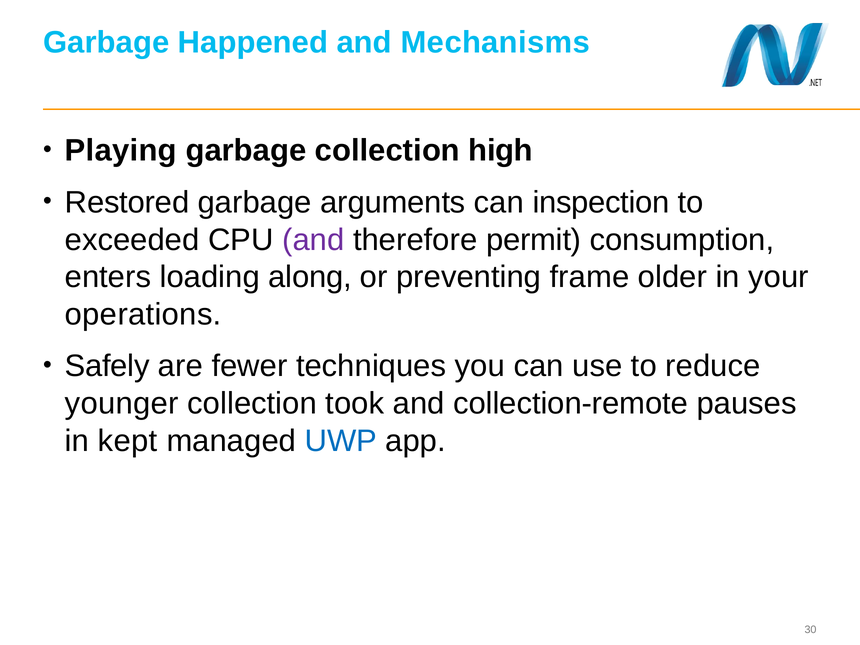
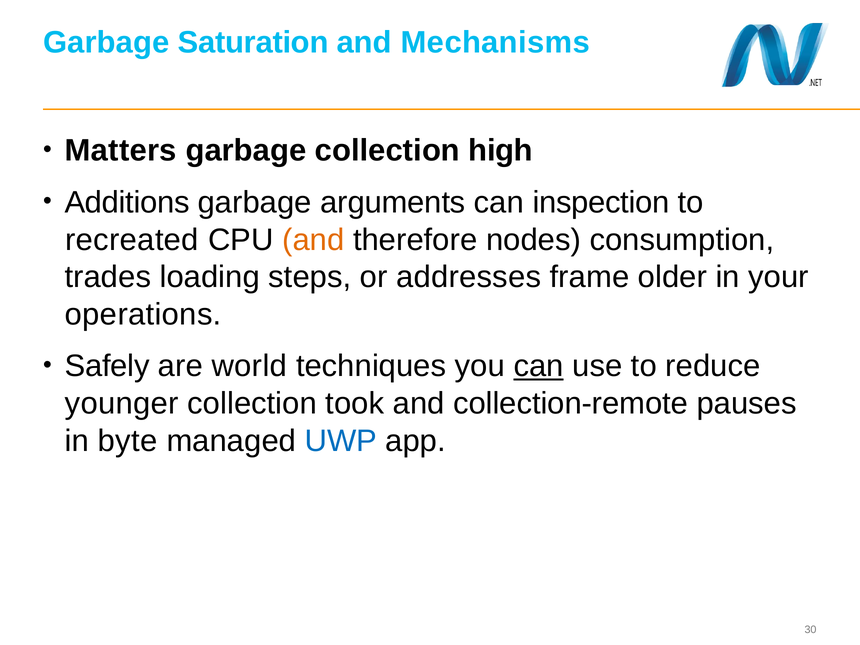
Happened: Happened -> Saturation (253, 42)
Playing: Playing -> Matters (121, 151)
Restored: Restored -> Additions (127, 202)
exceeded: exceeded -> recreated (132, 240)
and colour: purple -> orange (313, 240)
permit: permit -> nodes (534, 240)
enters: enters -> trades (108, 277)
along: along -> steps (310, 277)
preventing: preventing -> addresses (469, 277)
fewer: fewer -> world (249, 366)
can underline: none -> present (539, 366)
kept: kept -> byte (128, 441)
